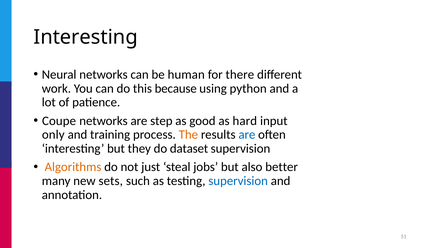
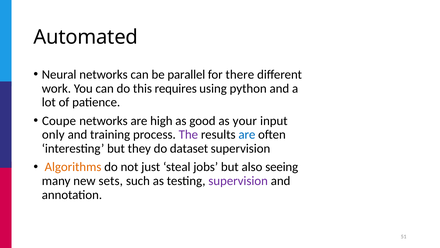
Interesting: Interesting -> Automated (86, 37)
human: human -> parallel (186, 74)
because: because -> requires (176, 88)
step: step -> high (161, 121)
hard: hard -> your (245, 121)
The colour: orange -> purple (188, 134)
better: better -> seeing (282, 167)
supervision colour: blue -> purple (238, 181)
